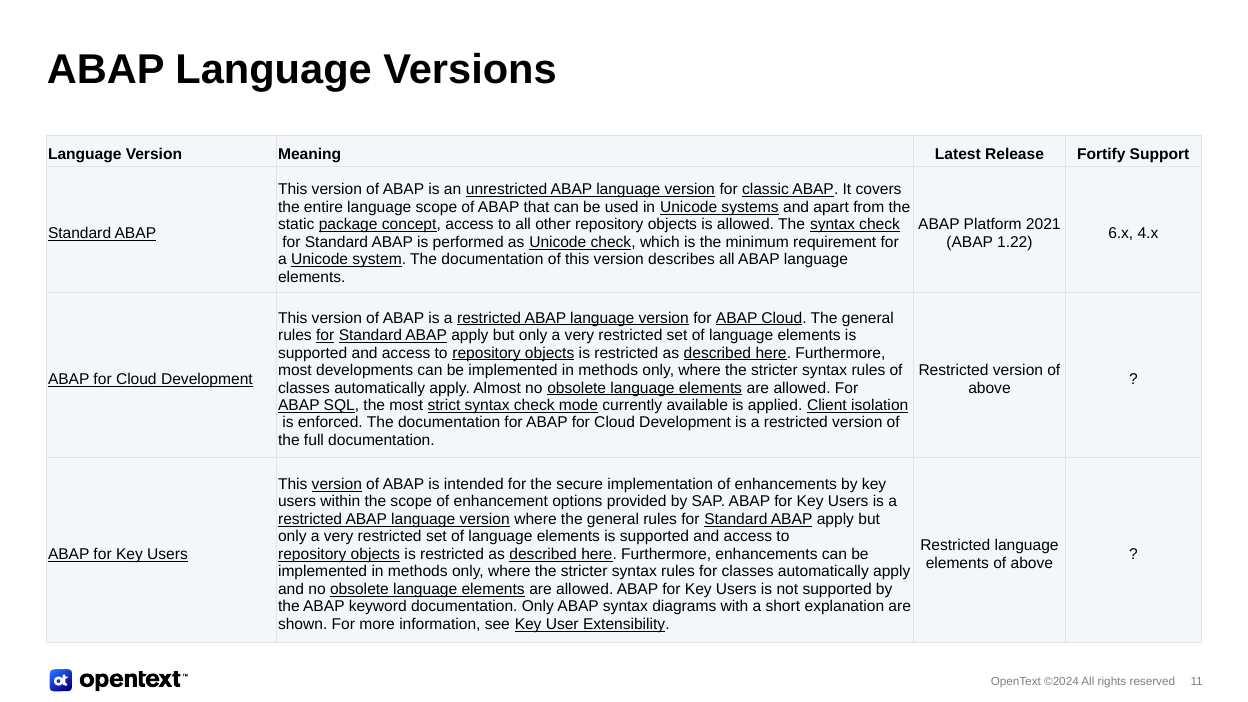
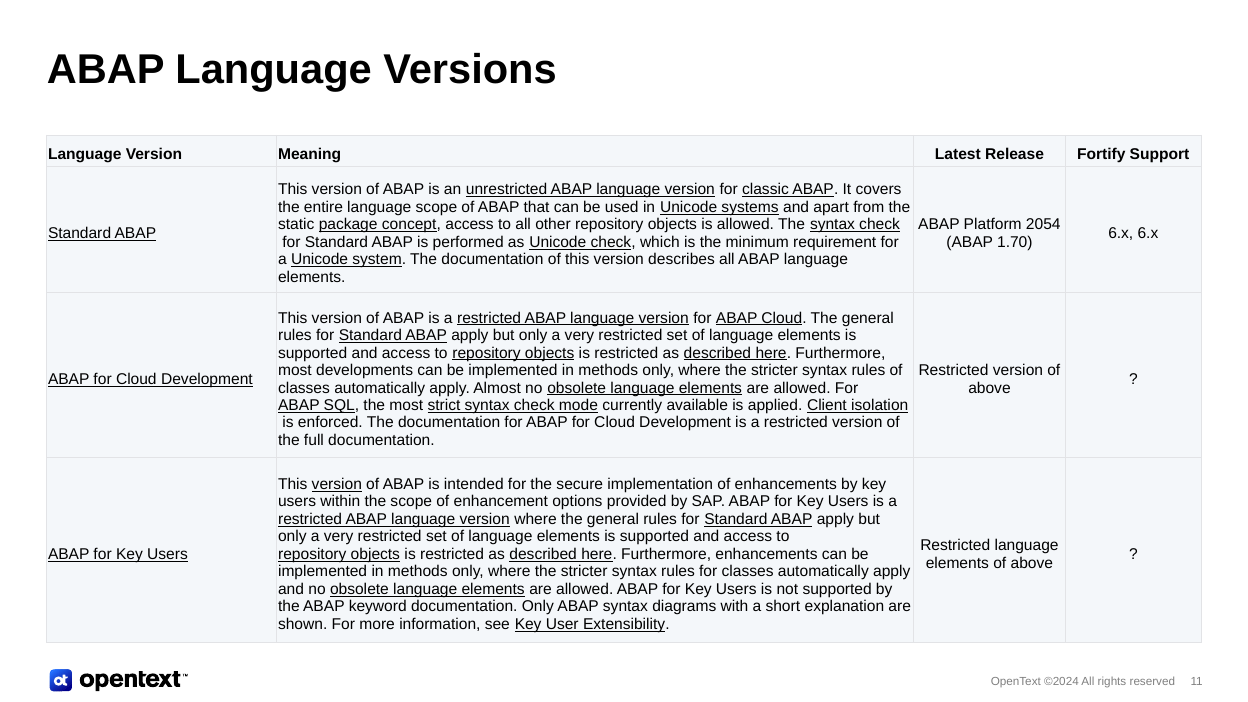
2021: 2021 -> 2054 (1043, 225)
6.x 4.x: 4.x -> 6.x (1148, 233)
1.22: 1.22 -> 1.70 (1015, 242)
for underline: present -> none (325, 335)
